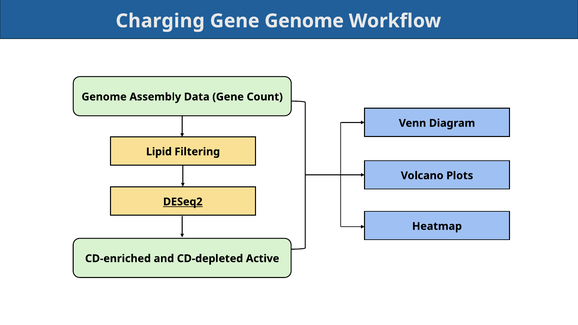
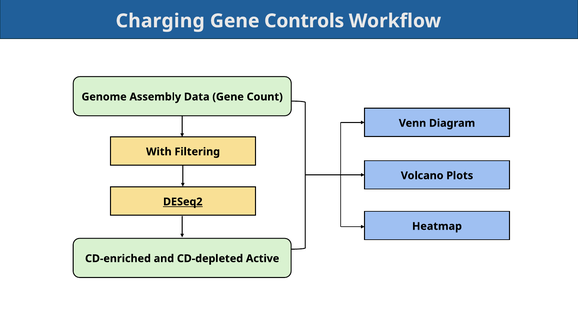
Gene Genome: Genome -> Controls (304, 21)
Lipid: Lipid -> With (159, 152)
